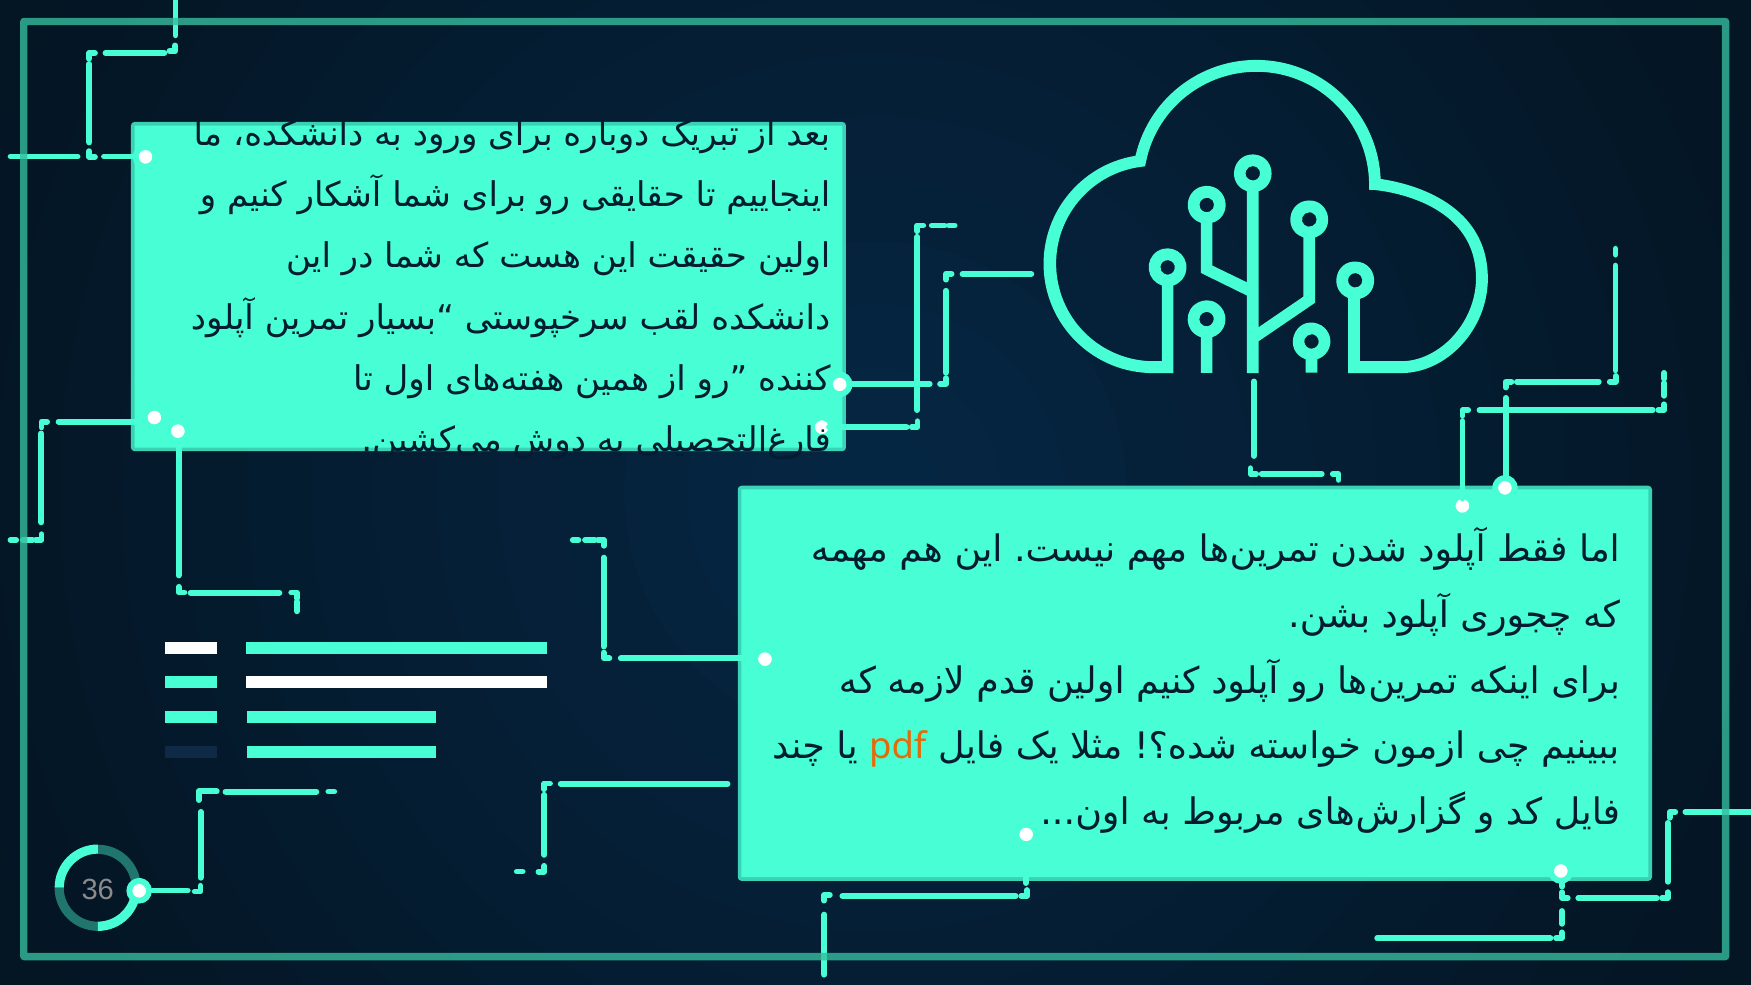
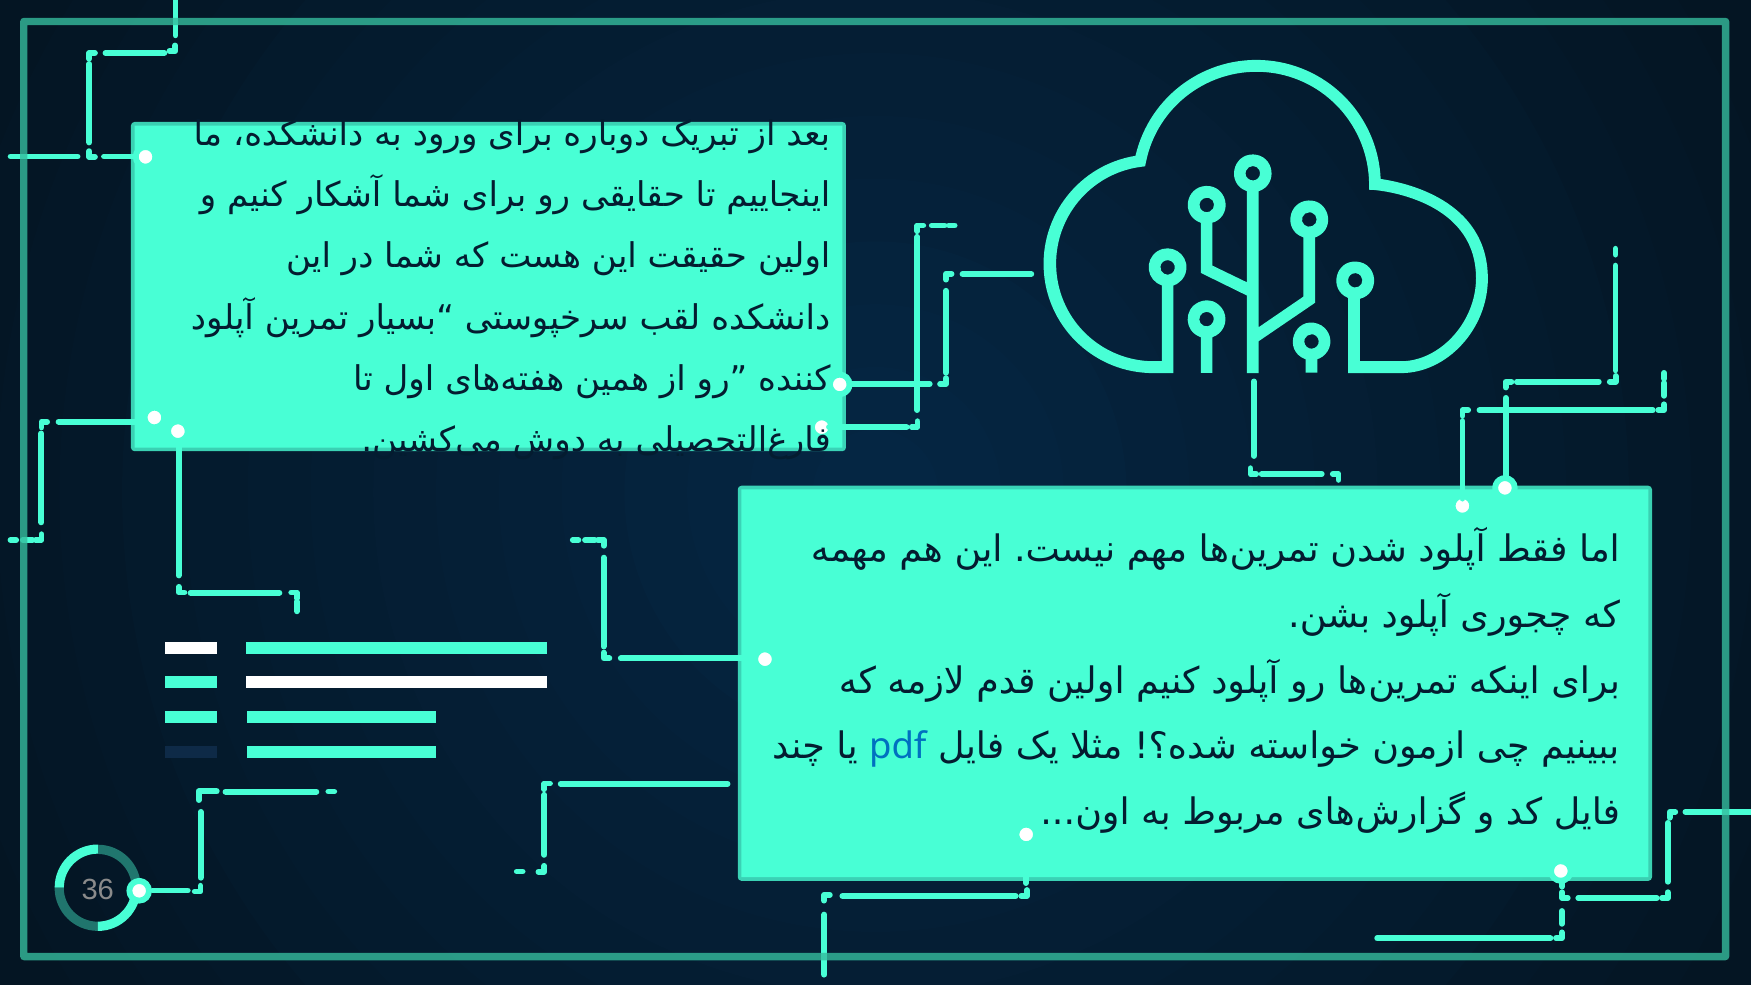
pdf colour: orange -> blue (898, 747)
